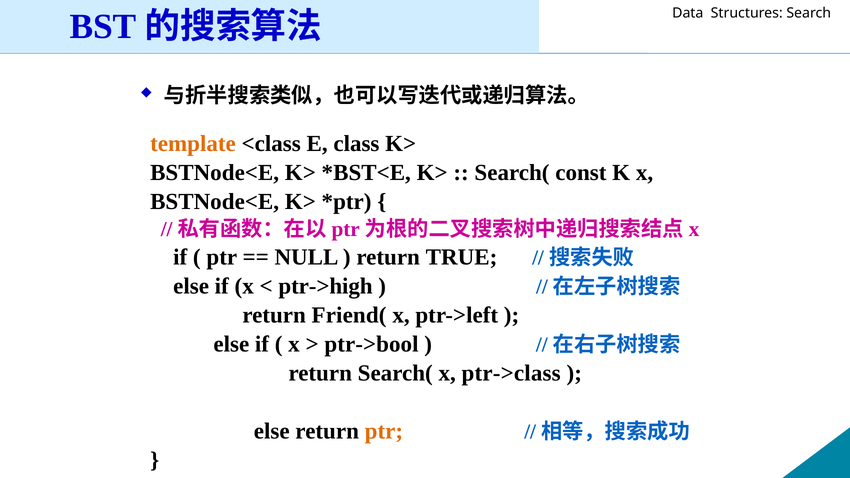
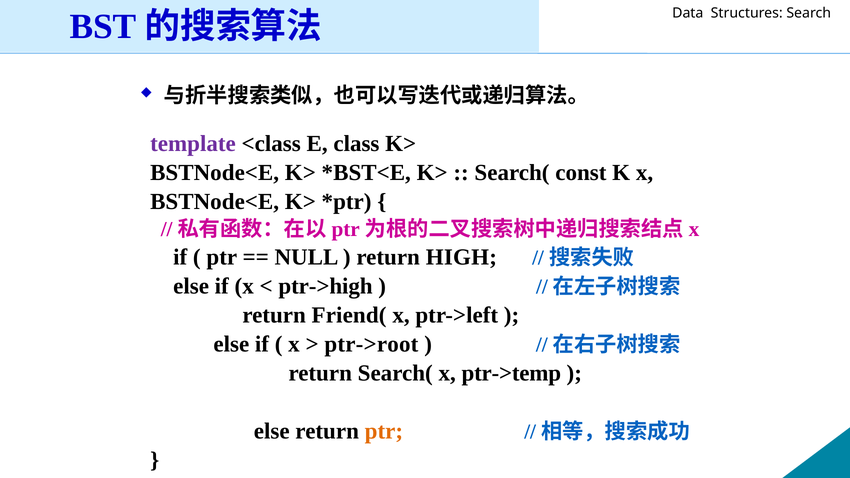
template colour: orange -> purple (193, 144)
TRUE: TRUE -> HIGH (461, 257)
ptr->bool: ptr->bool -> ptr->root (371, 344)
ptr->class: ptr->class -> ptr->temp (511, 373)
